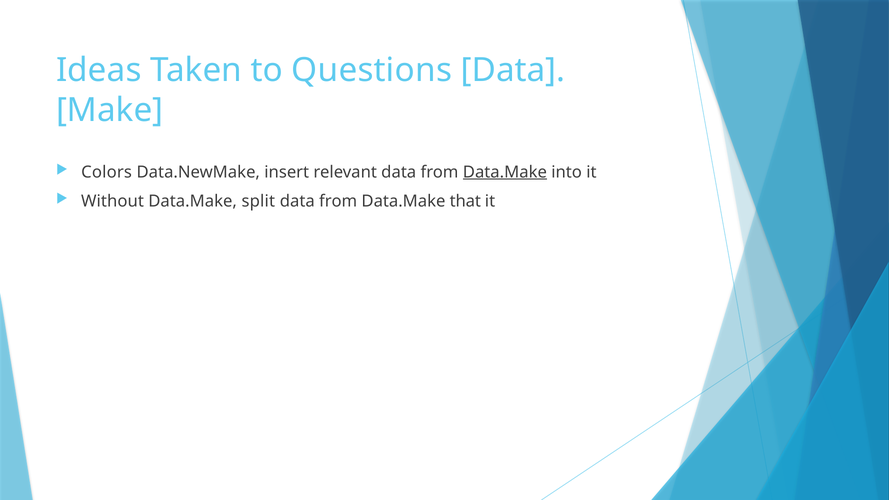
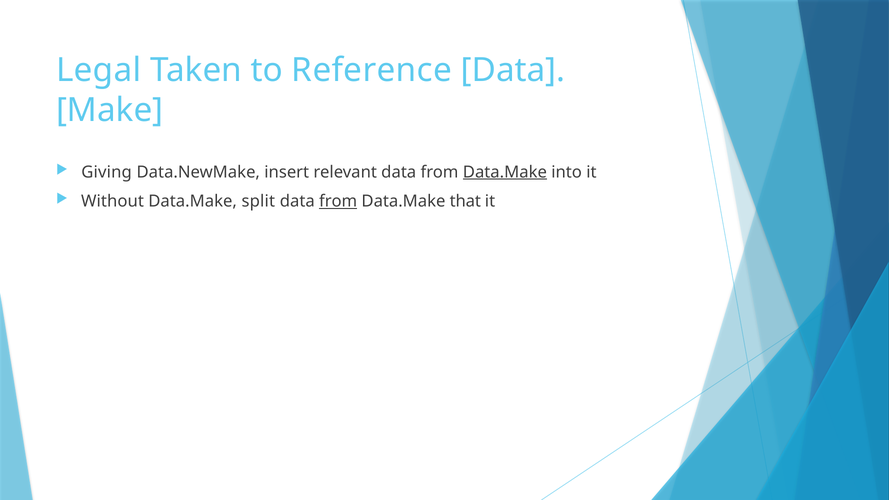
Ideas: Ideas -> Legal (99, 70)
Questions: Questions -> Reference (372, 70)
Colors: Colors -> Giving (107, 172)
from underline: none -> present (338, 201)
